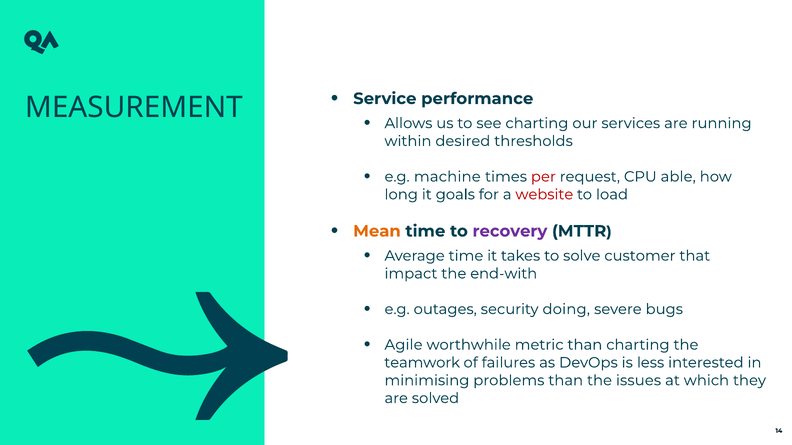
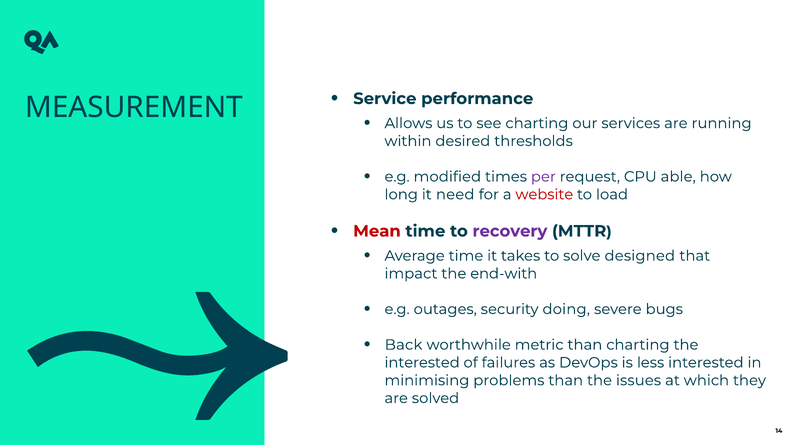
machine: machine -> modified (447, 177)
per colour: red -> purple (543, 177)
goals: goals -> need (455, 195)
Mean colour: orange -> red (377, 231)
customer: customer -> designed (640, 256)
Agile: Agile -> Back (404, 345)
teamwork: teamwork -> interested (422, 363)
